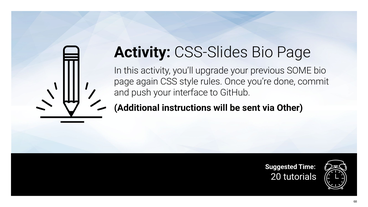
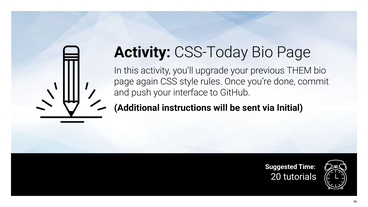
CSS-Slides: CSS-Slides -> CSS-Today (211, 52)
SOME: SOME -> THEM (299, 71)
Other: Other -> Initial (290, 108)
